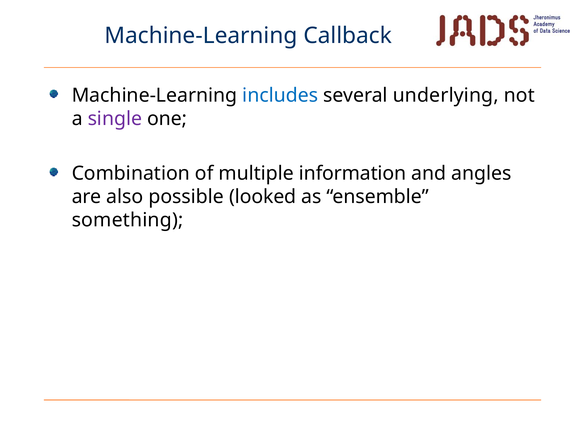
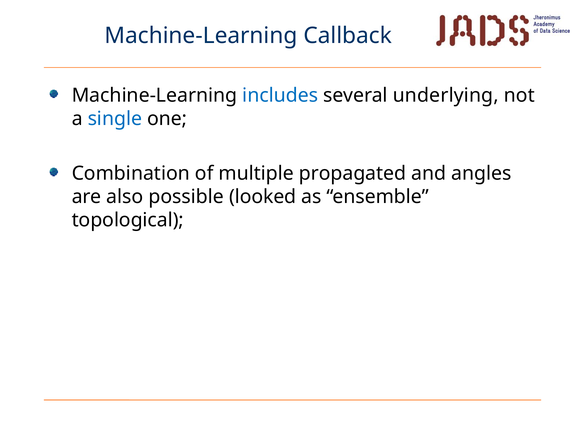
single colour: purple -> blue (115, 119)
information: information -> propagated (353, 173)
something: something -> topological (128, 220)
